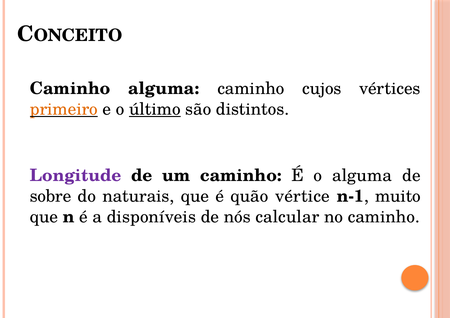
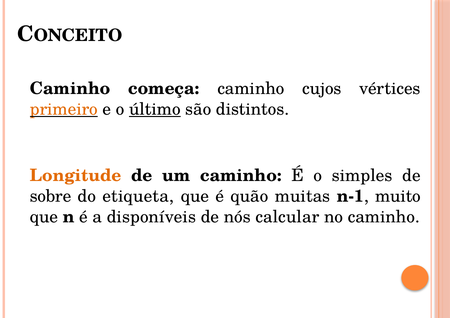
Caminho alguma: alguma -> começa (164, 88)
Longitude colour: purple -> orange (76, 176)
o alguma: alguma -> simples (362, 176)
naturais: naturais -> etiqueta (138, 196)
vértice: vértice -> muitas (303, 196)
